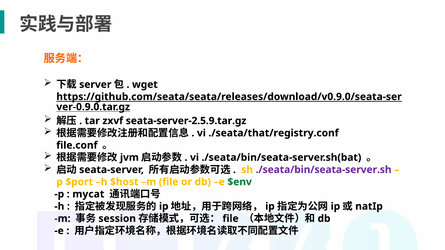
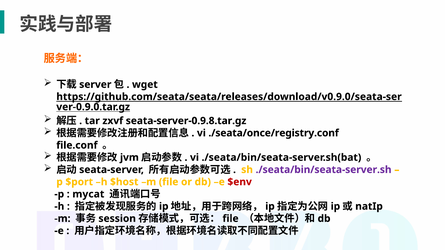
seata-server-2.5.9.tar.gz: seata-server-2.5.9.tar.gz -> seata-server-0.9.8.tar.gz (186, 121)
./seata/that/registry.conf: ./seata/that/registry.conf -> ./seata/once/registry.conf (274, 133)
$env colour: green -> red (240, 182)
